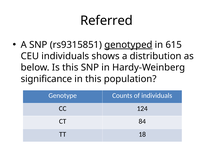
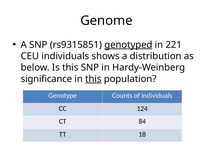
Referred: Referred -> Genome (106, 21)
615: 615 -> 221 (174, 45)
this underline: none -> present (93, 79)
